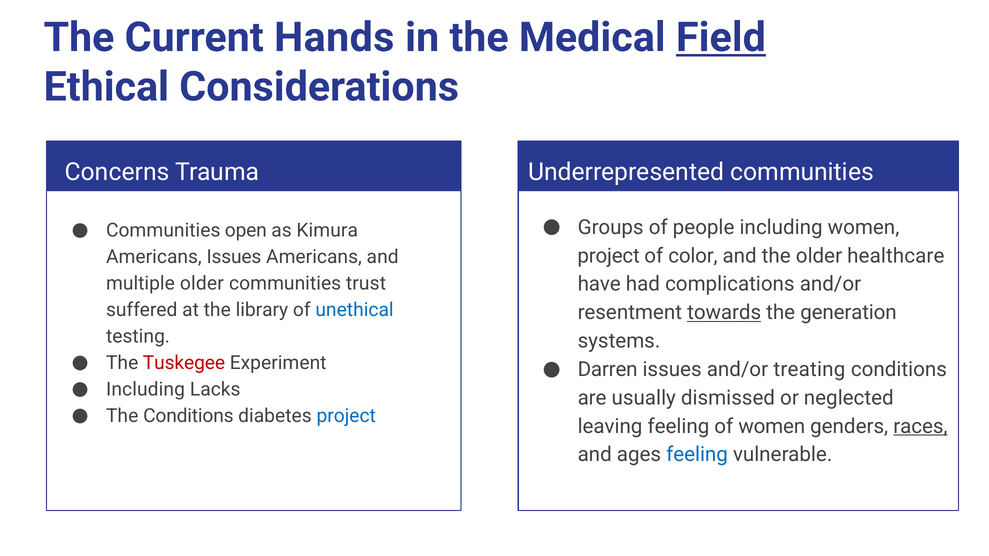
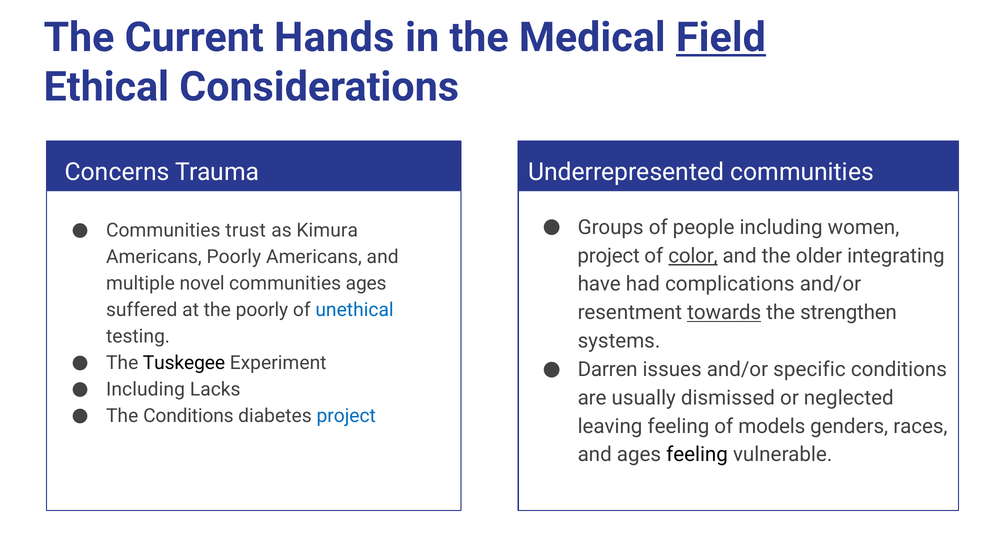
open: open -> trust (246, 230)
color underline: none -> present (693, 256)
healthcare: healthcare -> integrating (896, 256)
Americans Issues: Issues -> Poorly (234, 257)
multiple older: older -> novel (202, 283)
communities trust: trust -> ages (366, 283)
the library: library -> poorly (262, 310)
generation: generation -> strengthen (849, 313)
Tuskegee colour: red -> black (184, 363)
treating: treating -> specific (809, 370)
of women: women -> models (772, 426)
races underline: present -> none (920, 426)
feeling colour: blue -> black (697, 455)
